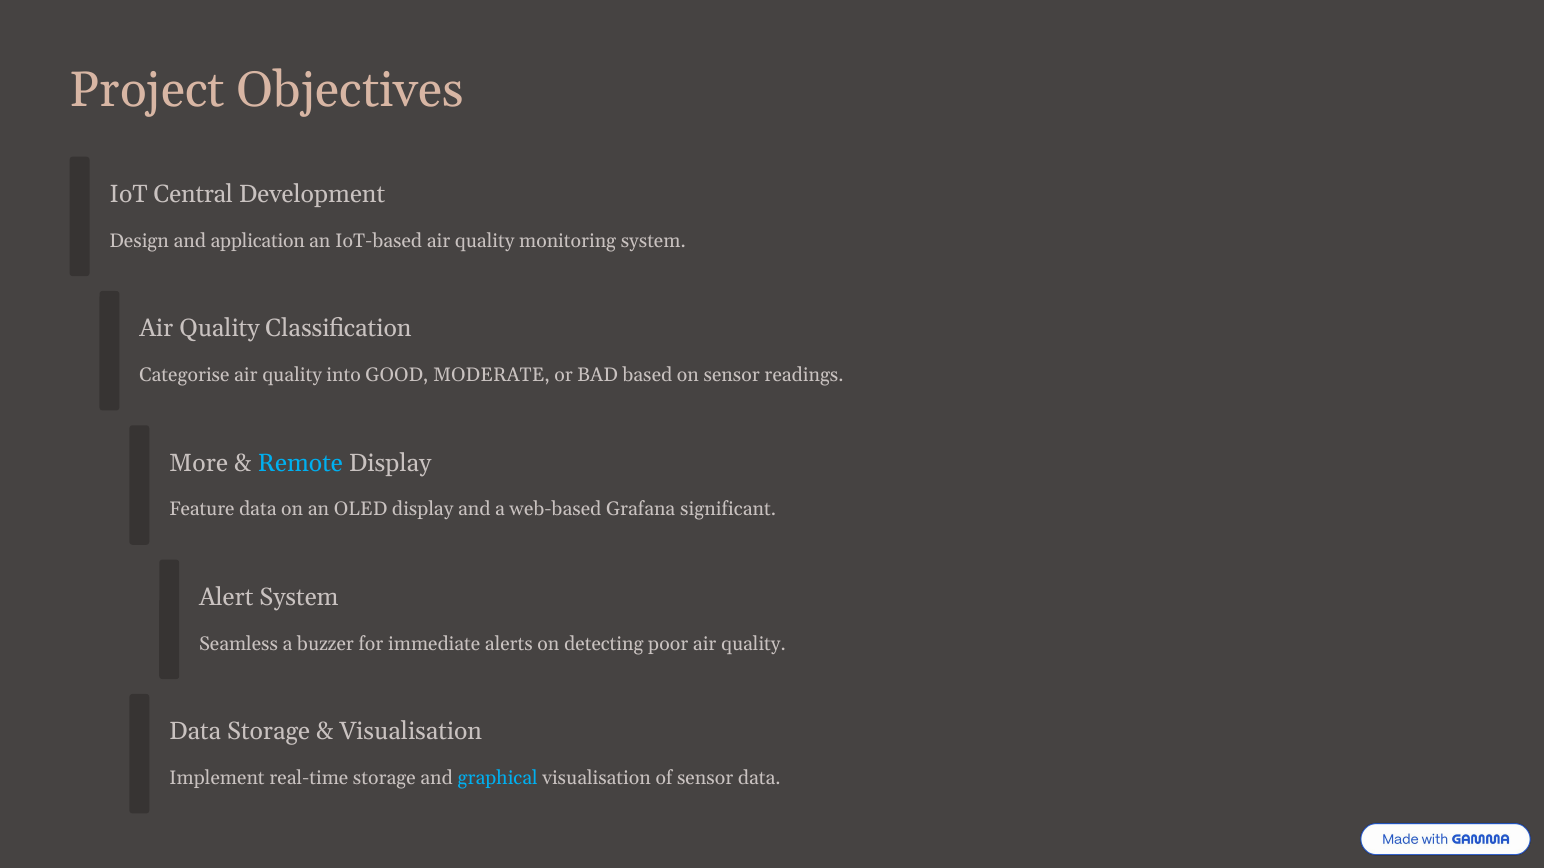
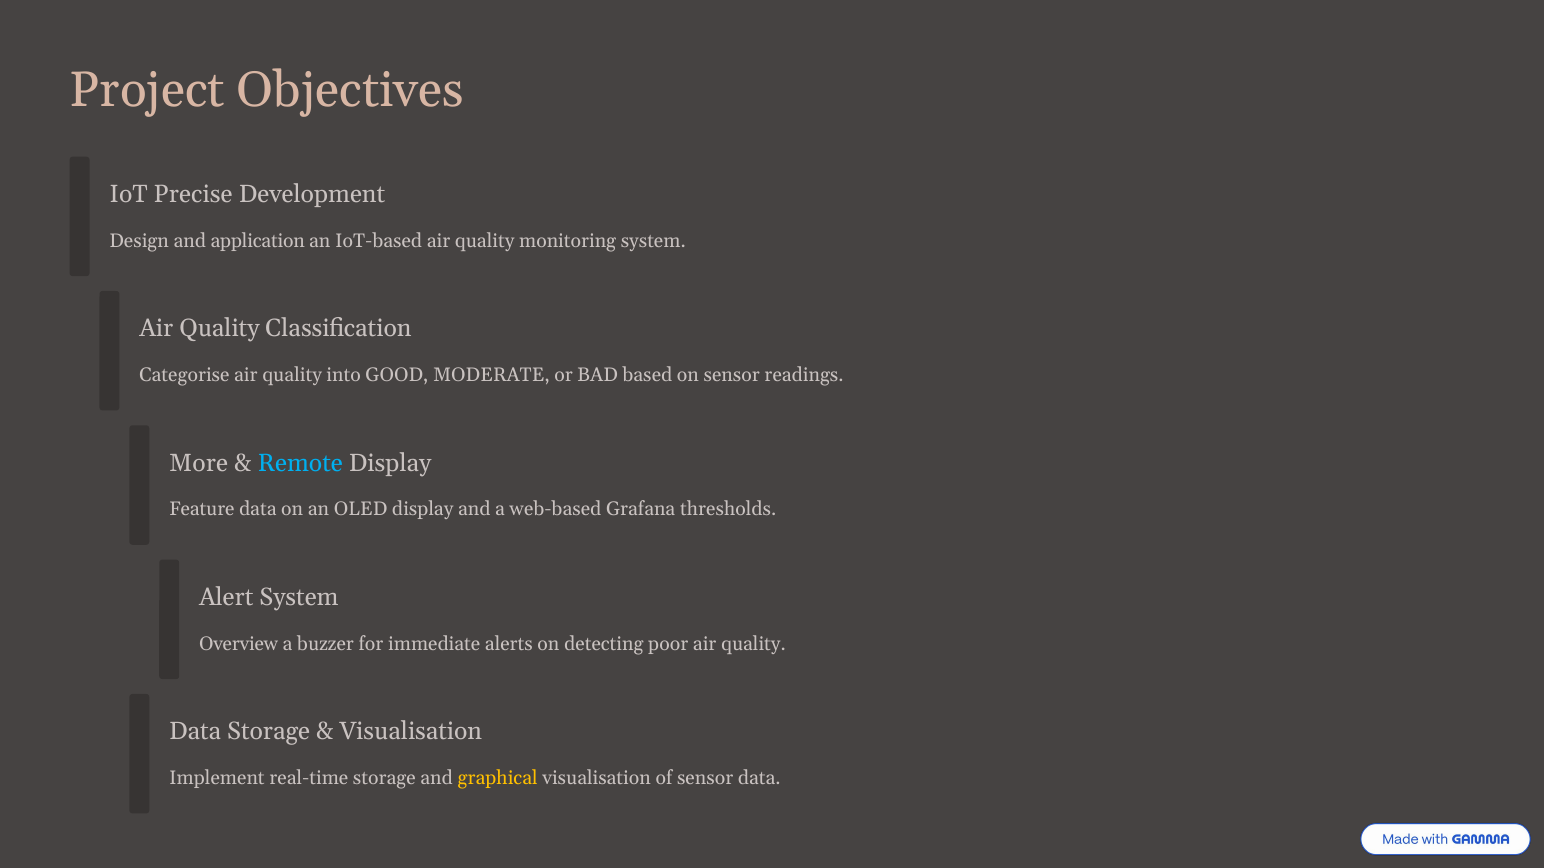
Central: Central -> Precise (193, 194)
significant: significant -> thresholds (728, 510)
Seamless: Seamless -> Overview (239, 644)
graphical colour: light blue -> yellow (498, 779)
